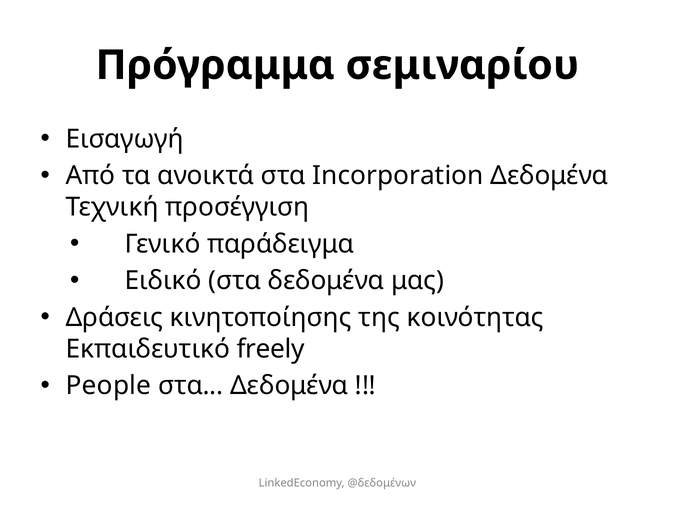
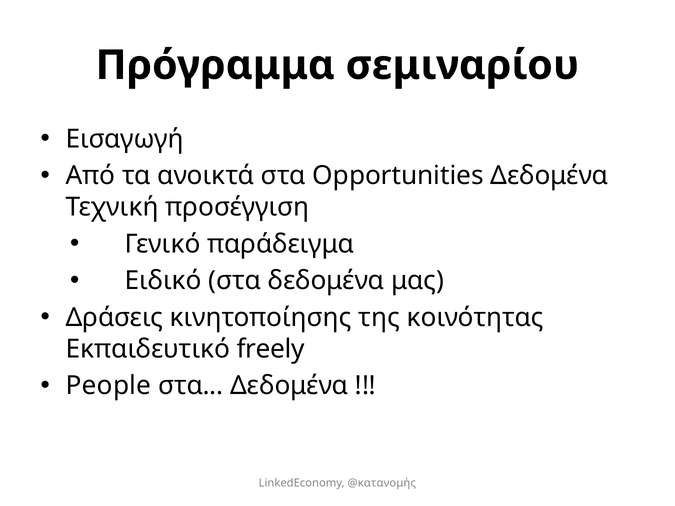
Incorporation: Incorporation -> Opportunities (398, 176)
@δεδομένων: @δεδομένων -> @κατανομής (382, 483)
